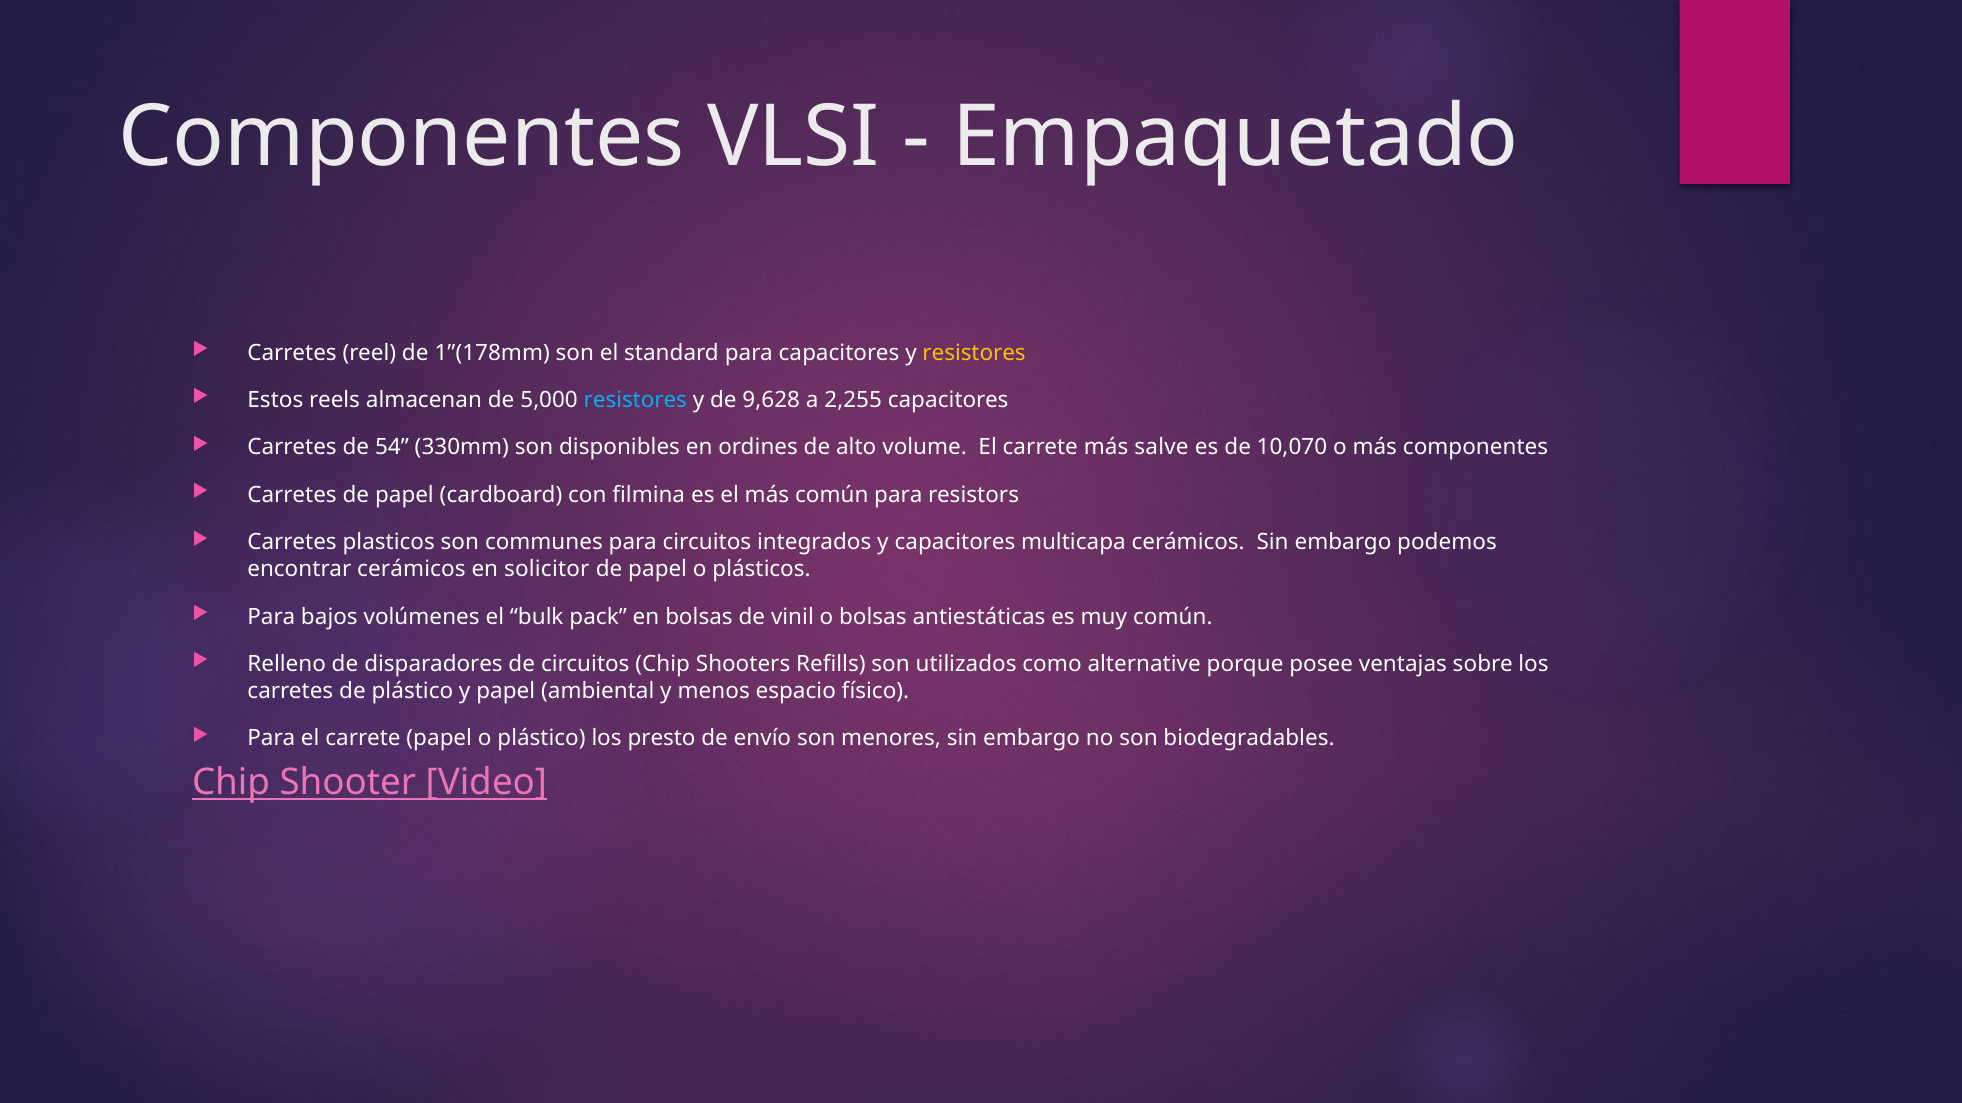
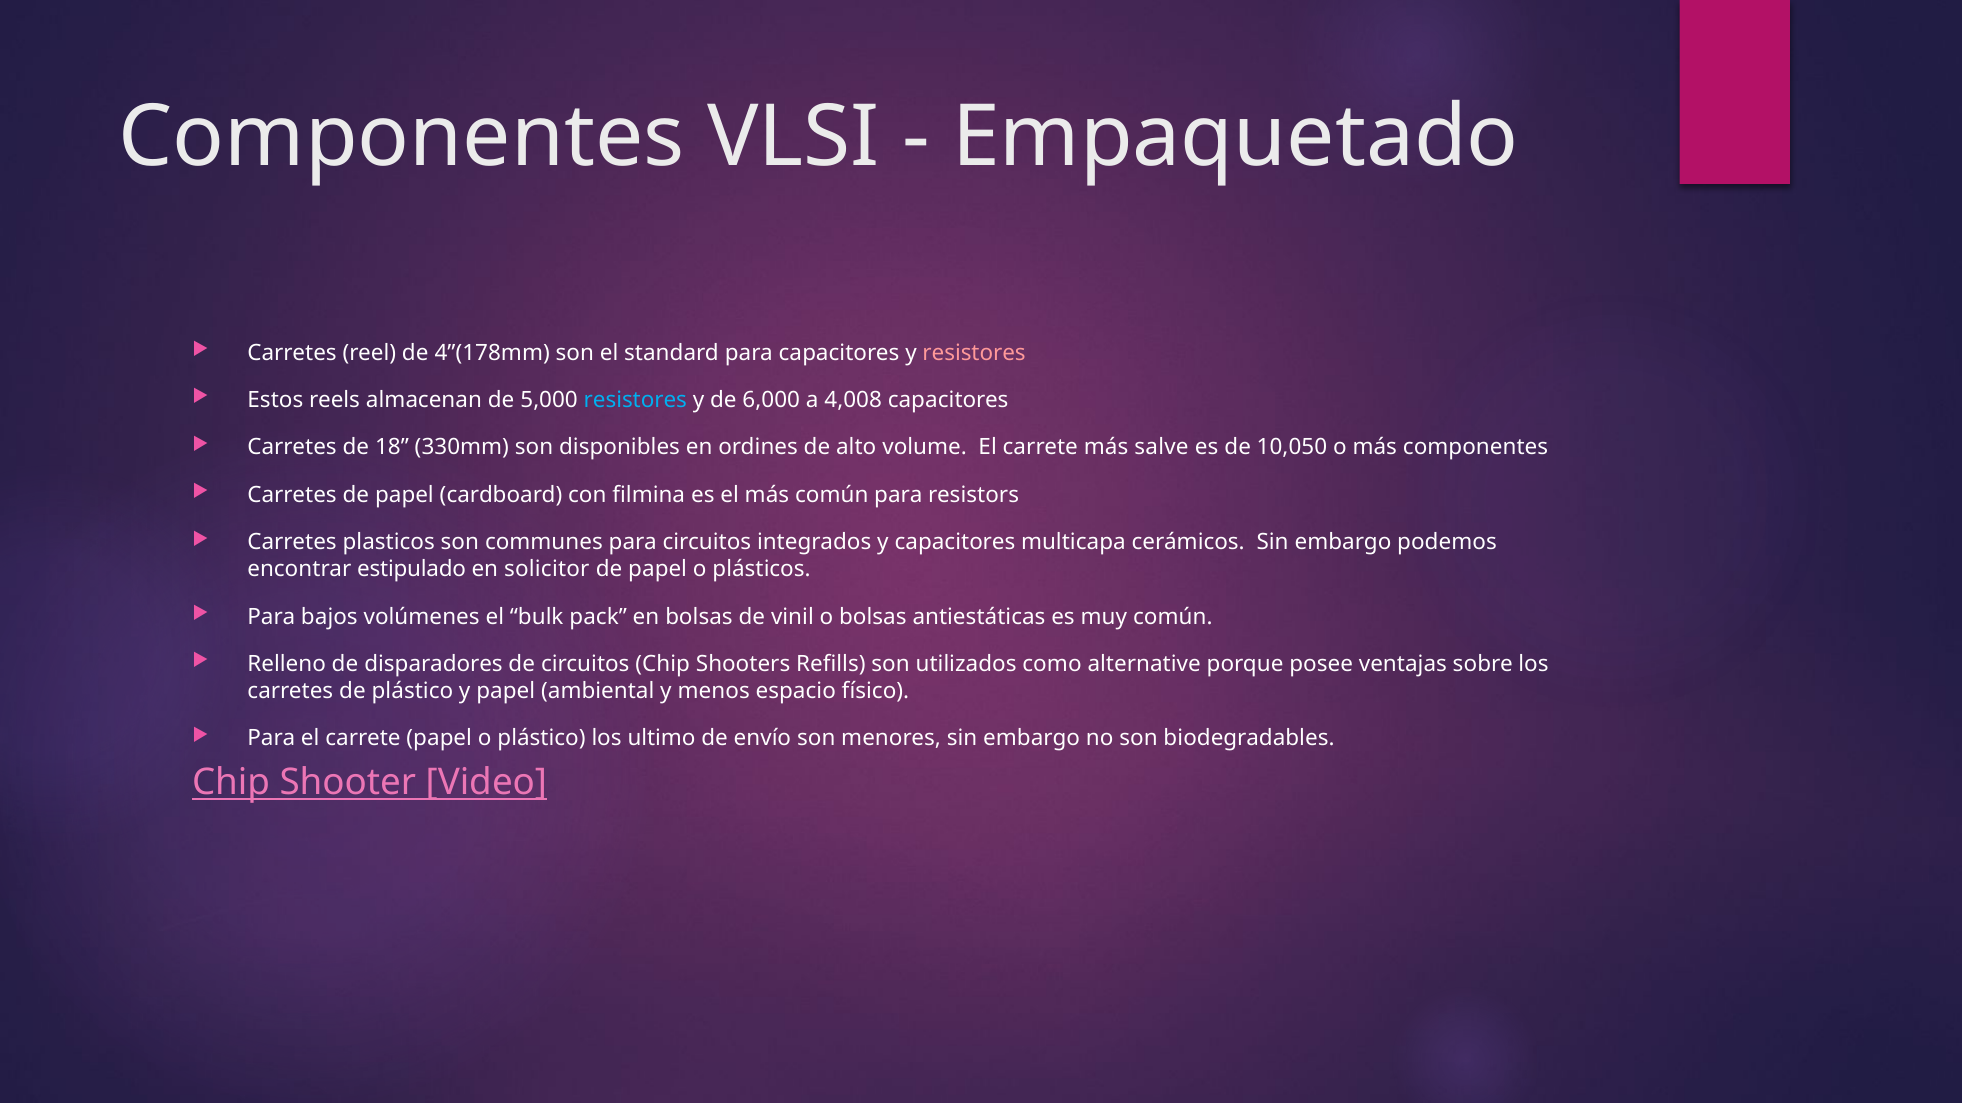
1”(178mm: 1”(178mm -> 4”(178mm (492, 353)
resistores colour: yellow -> pink (974, 353)
9,628: 9,628 -> 6,000 (771, 400)
2,255: 2,255 -> 4,008 (853, 400)
54: 54 -> 18 (392, 448)
10,070: 10,070 -> 10,050 (1292, 448)
encontrar cerámicos: cerámicos -> estipulado (412, 570)
presto: presto -> ultimo (662, 739)
